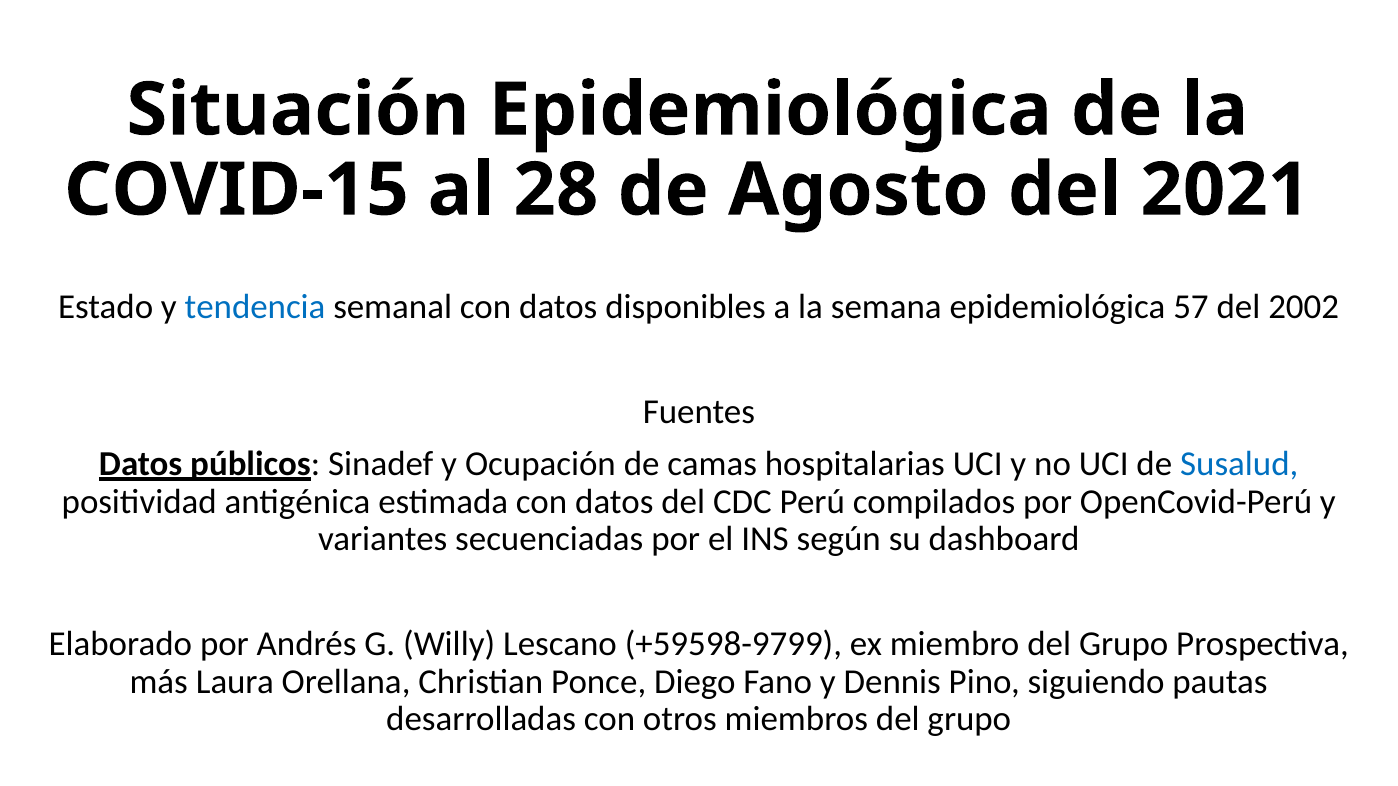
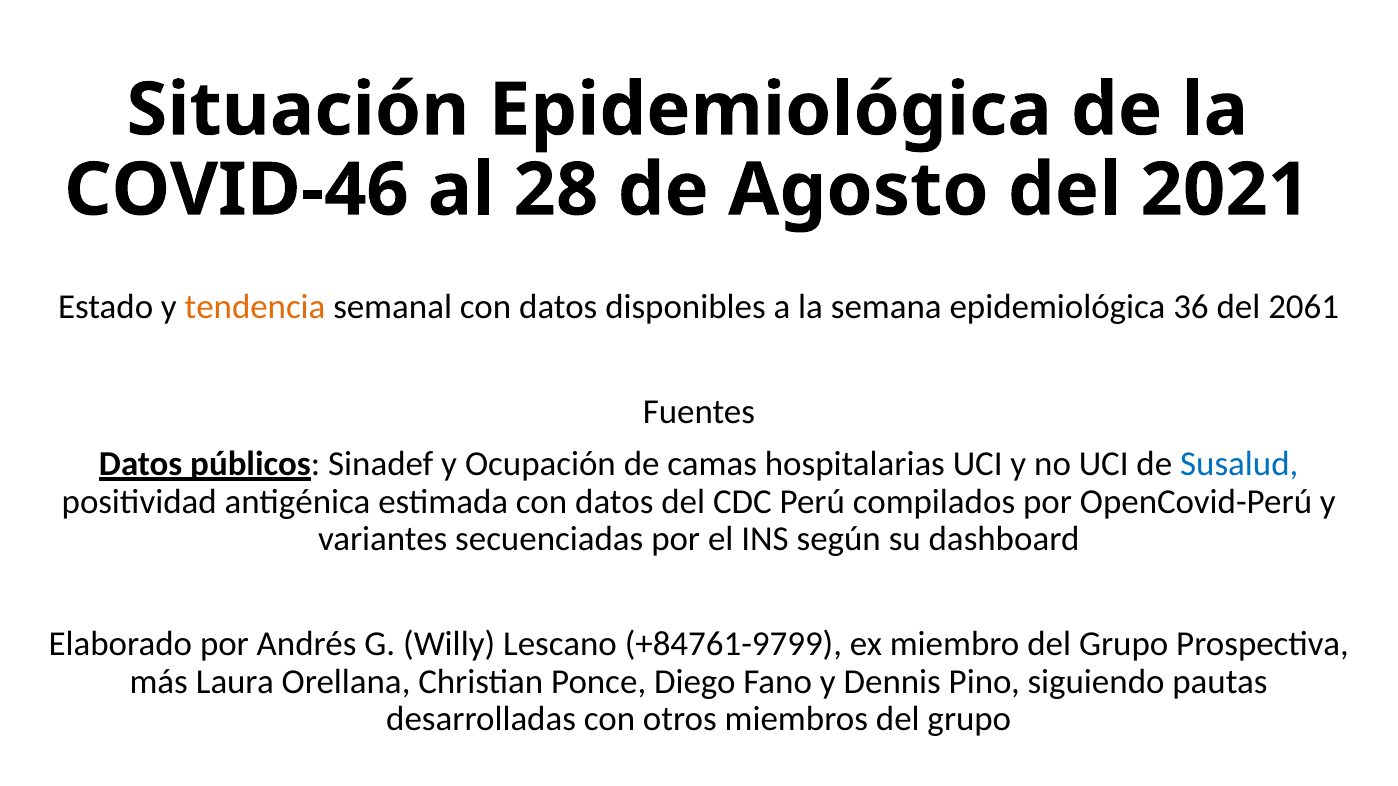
COVID-15: COVID-15 -> COVID-46 (236, 190)
tendencia colour: blue -> orange (255, 307)
57: 57 -> 36 (1191, 307)
2002: 2002 -> 2061 (1304, 307)
+59598-9799: +59598-9799 -> +84761-9799 (733, 644)
